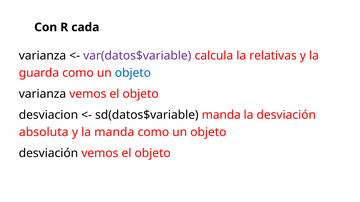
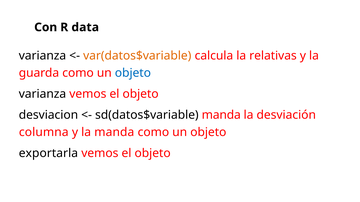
cada: cada -> data (85, 27)
var(datos$variable colour: purple -> orange (137, 56)
absoluta: absoluta -> columna (44, 133)
desviación: desviación -> exportarla (48, 154)
